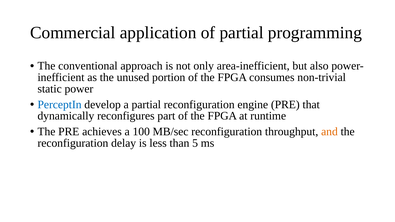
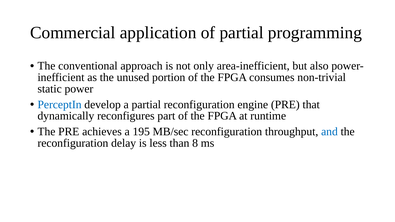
100: 100 -> 195 (141, 132)
and colour: orange -> blue (329, 132)
5: 5 -> 8 (195, 143)
